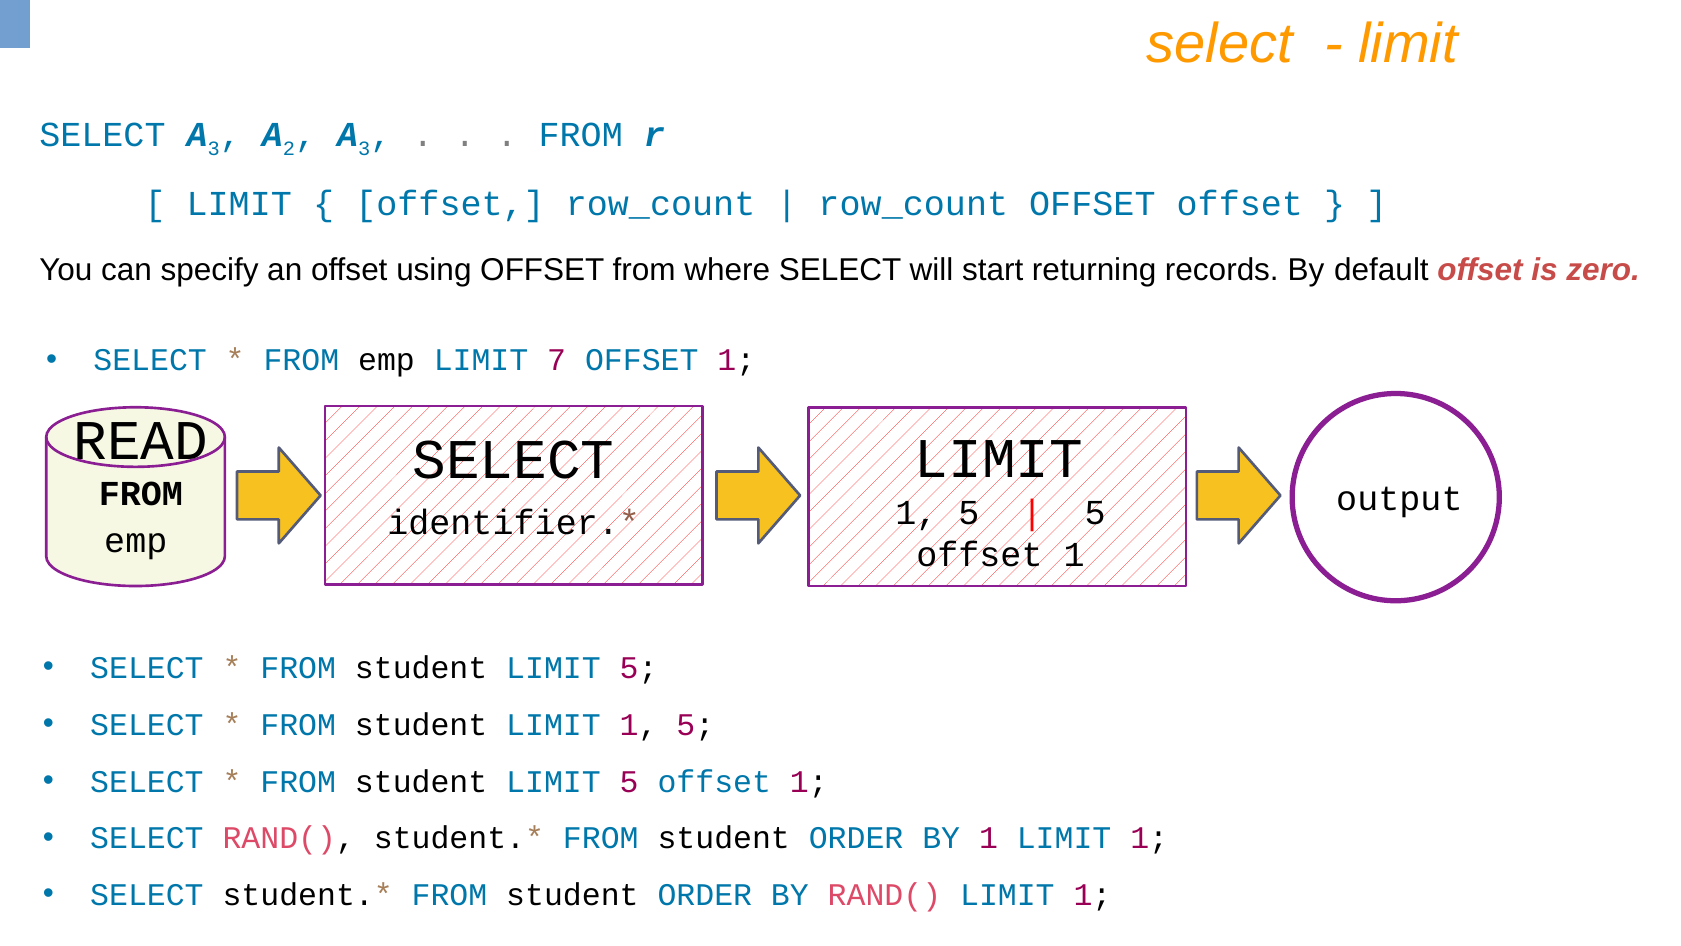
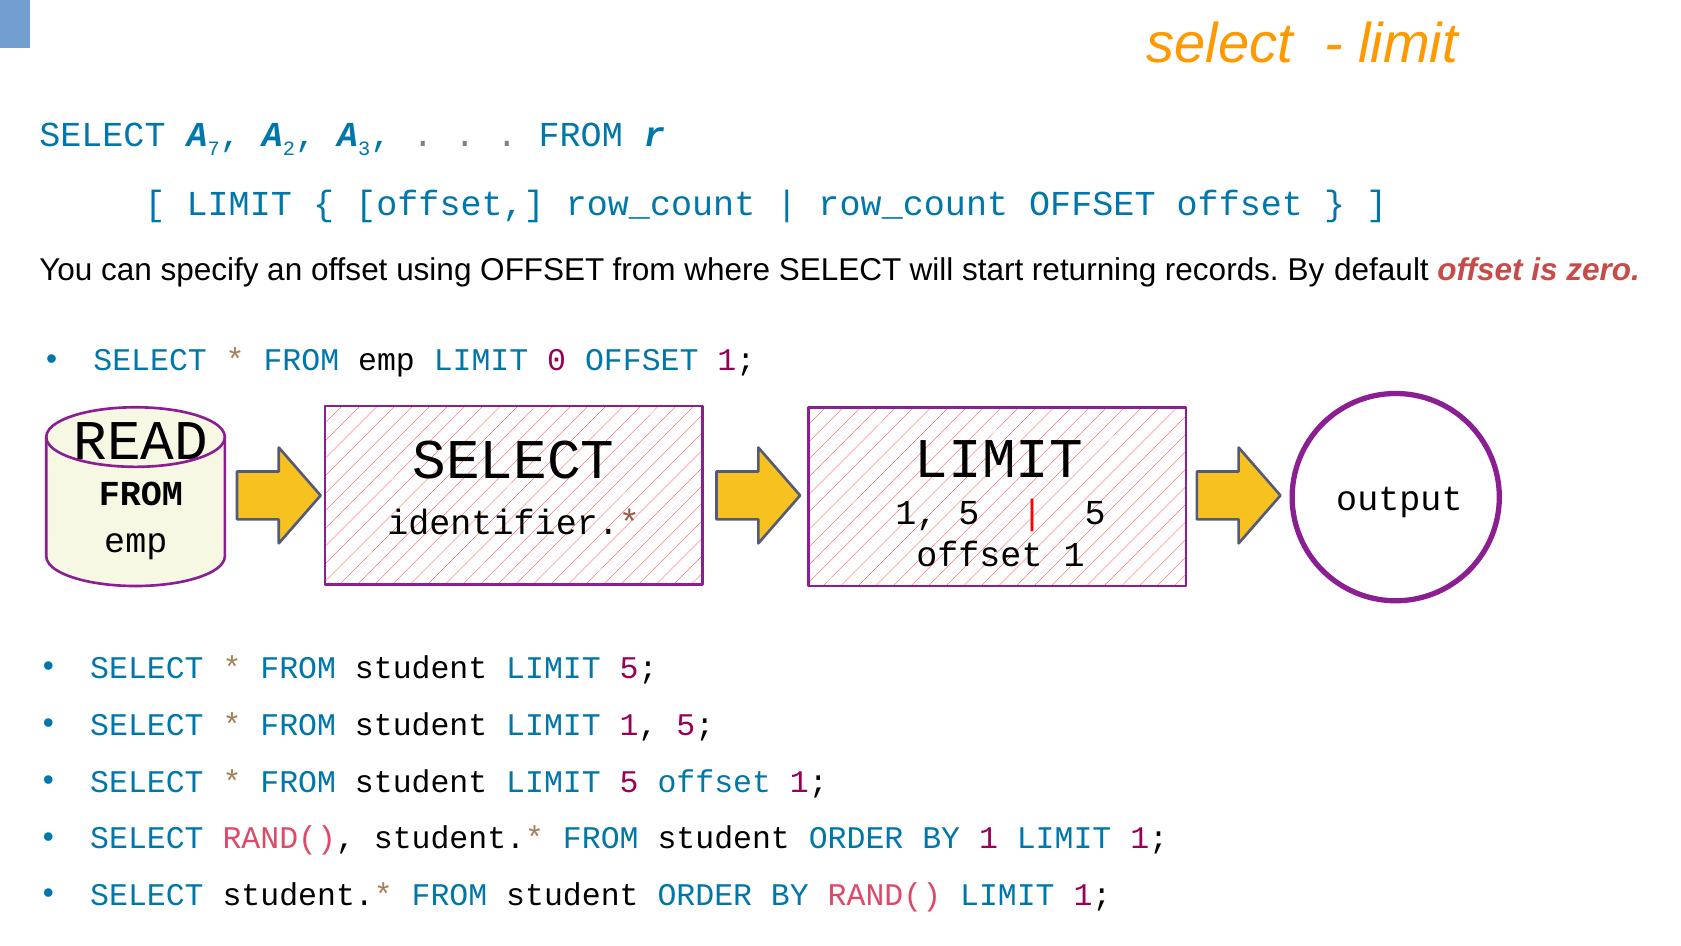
3: 3 -> 7 (214, 148)
7: 7 -> 0 (557, 360)
